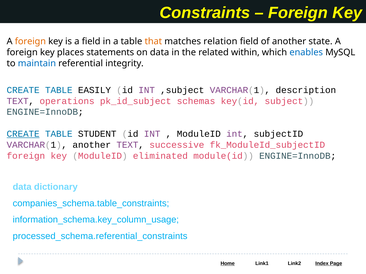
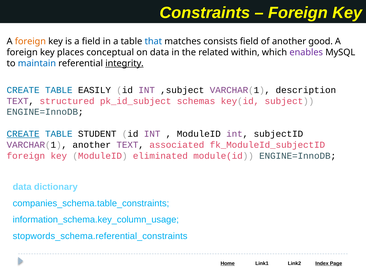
that colour: orange -> blue (153, 41)
relation: relation -> consists (220, 41)
state: state -> good (321, 41)
statements: statements -> conceptual (110, 52)
enables colour: blue -> purple (306, 52)
integrity underline: none -> present (124, 63)
operations: operations -> structured (67, 101)
successive: successive -> associated (177, 145)
processed_schema.referential_constraints: processed_schema.referential_constraints -> stopwords_schema.referential_constraints (100, 237)
